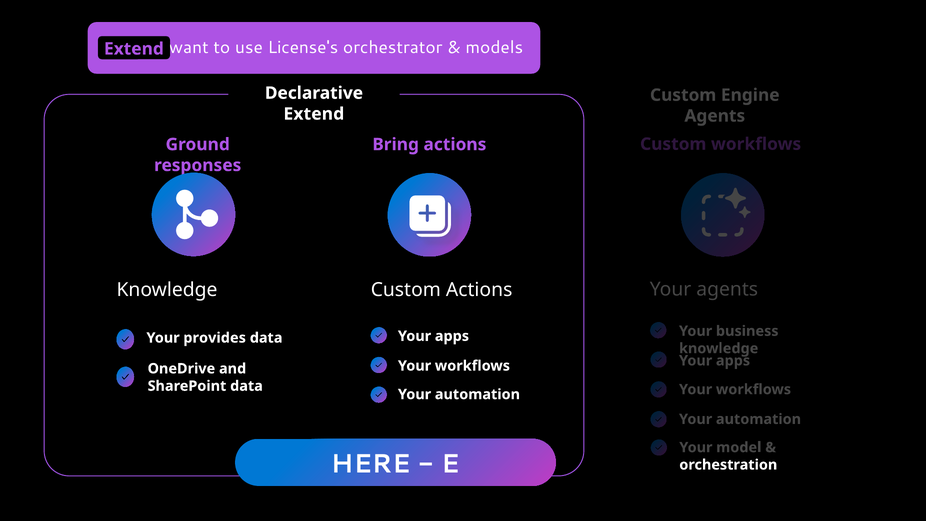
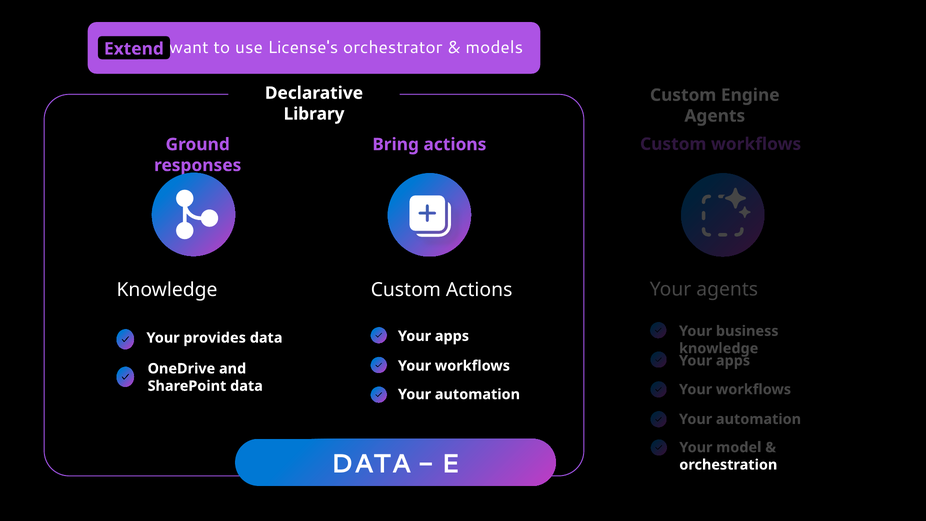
Extend: Extend -> Library (314, 114)
HERE: HERE -> DATA (371, 464)
